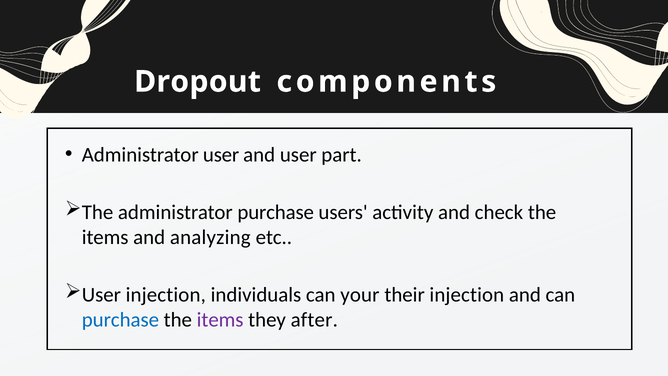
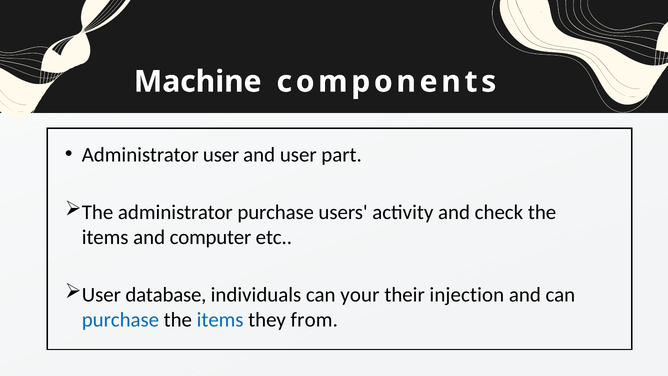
Dropout: Dropout -> Machine (198, 82)
analyzing: analyzing -> computer (211, 237)
User injection: injection -> database (166, 295)
items colour: purple -> blue (220, 320)
after: after -> from (314, 320)
